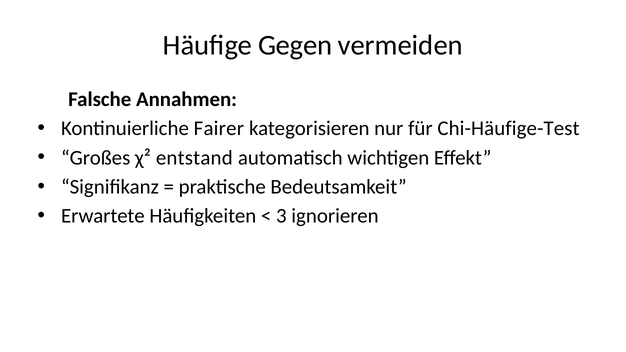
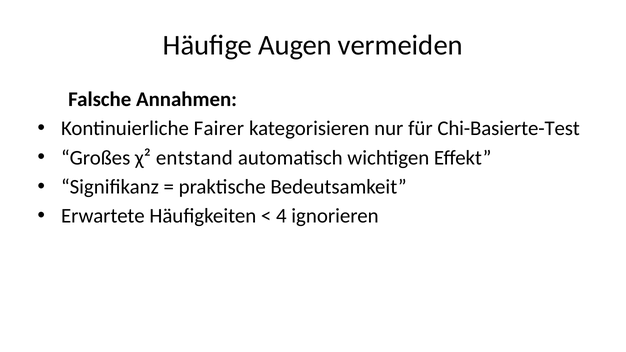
Gegen: Gegen -> Augen (295, 45)
Chi-Häufige-Test: Chi-Häufige-Test -> Chi-Basierte-Test (509, 128)
3: 3 -> 4 (281, 216)
